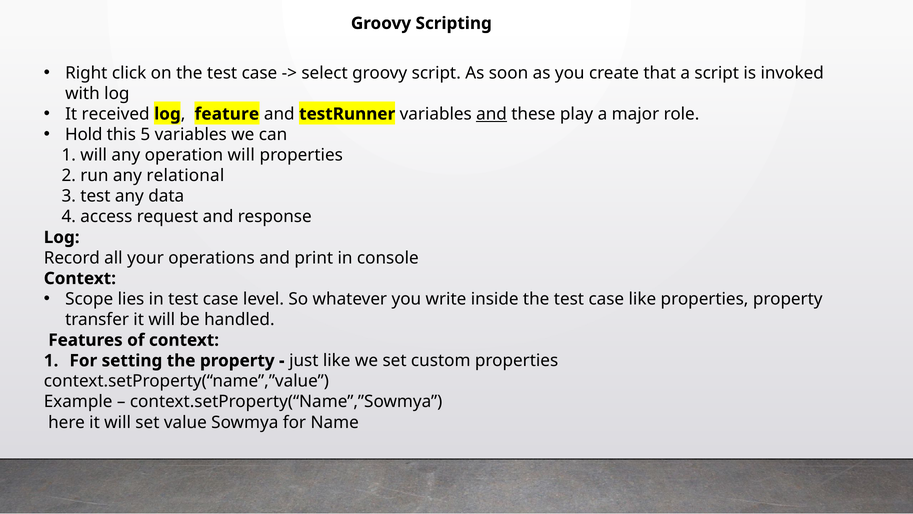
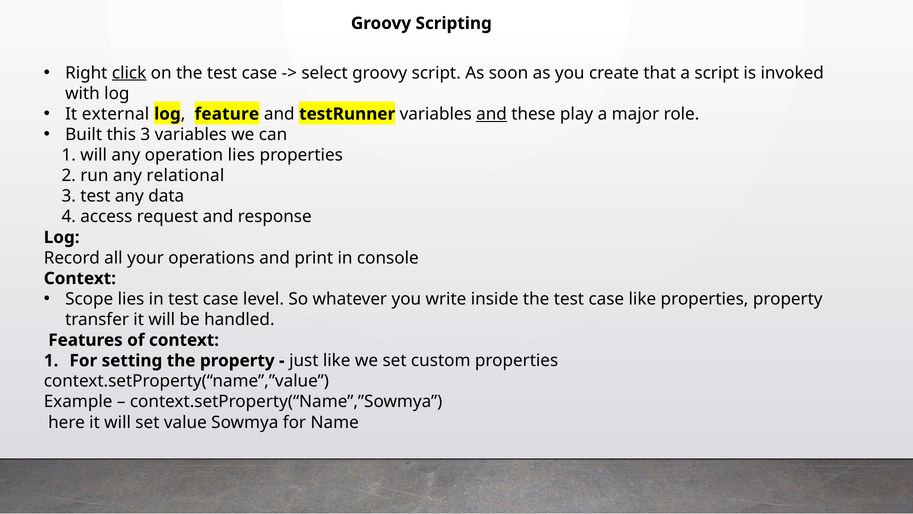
click underline: none -> present (129, 73)
received: received -> external (116, 114)
Hold: Hold -> Built (84, 134)
this 5: 5 -> 3 (145, 134)
operation will: will -> lies (241, 155)
